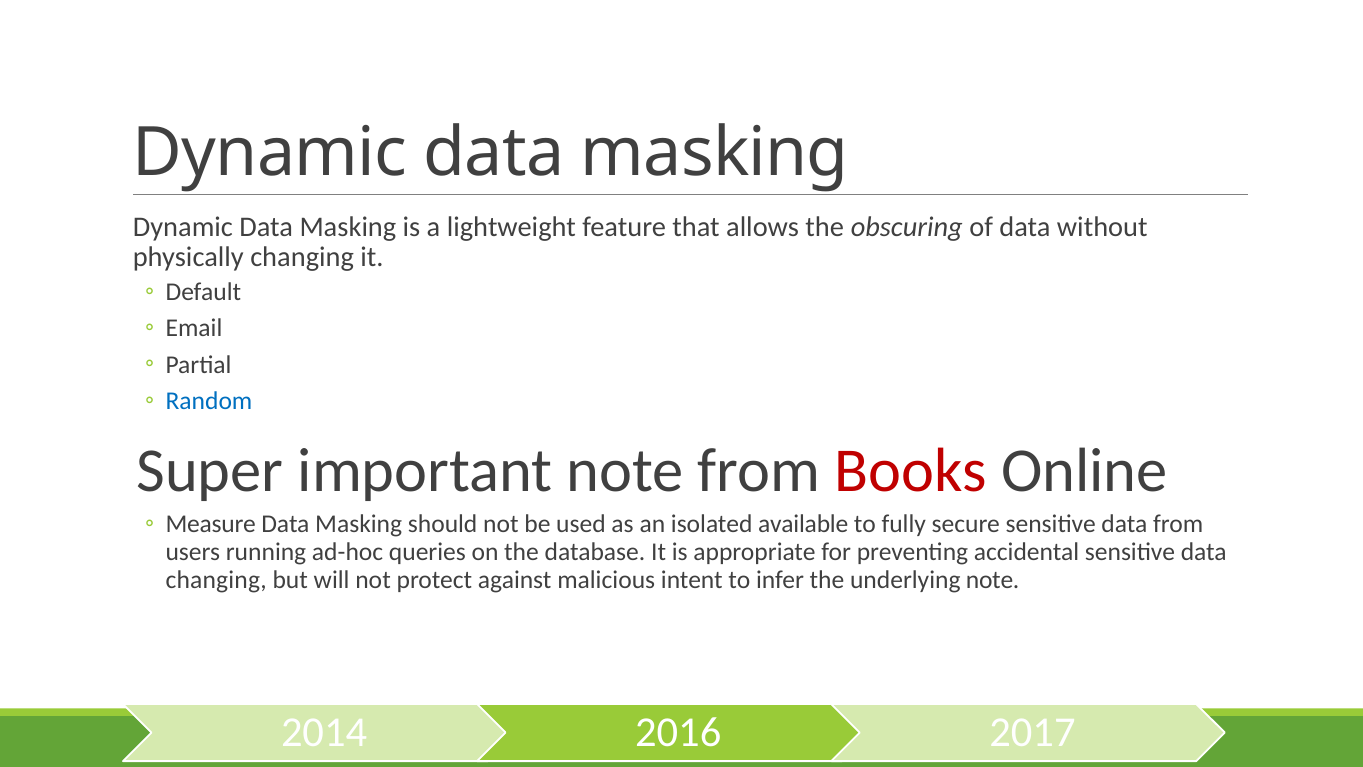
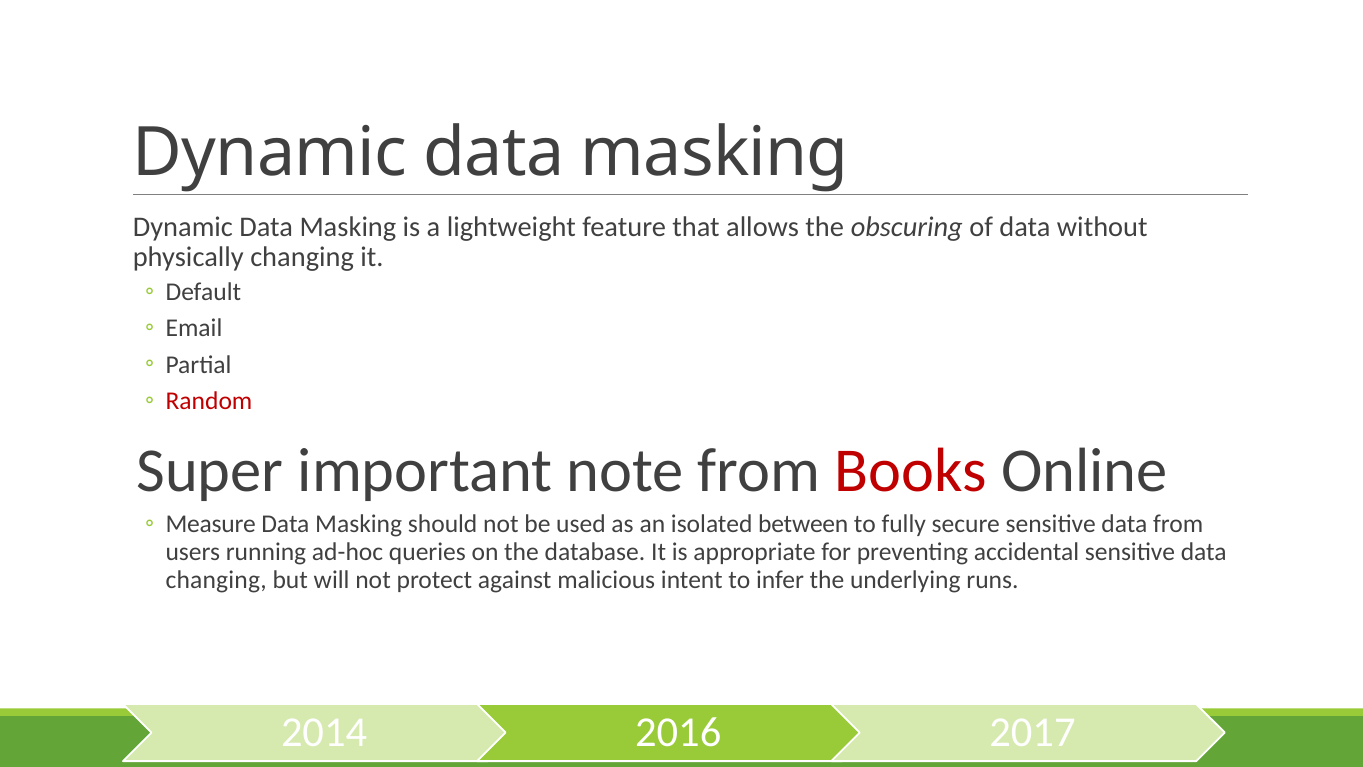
Random colour: blue -> red (209, 401)
available: available -> between (803, 524)
underlying note: note -> runs (993, 579)
